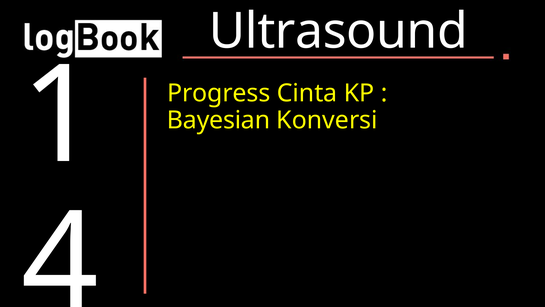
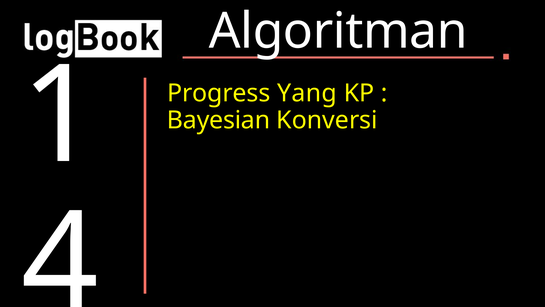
Ultrasound: Ultrasound -> Algoritman (338, 31)
Cinta: Cinta -> Yang (307, 93)
